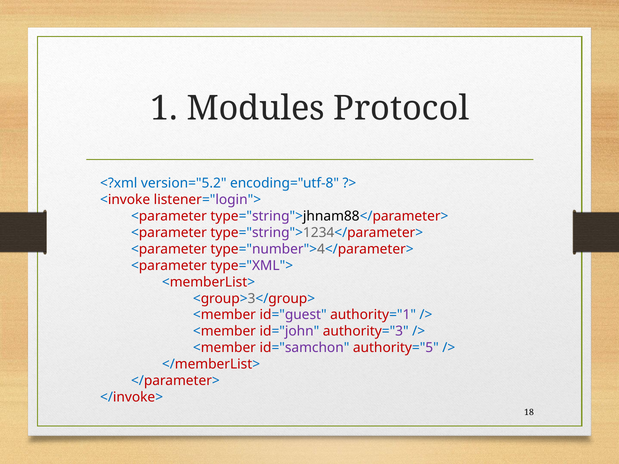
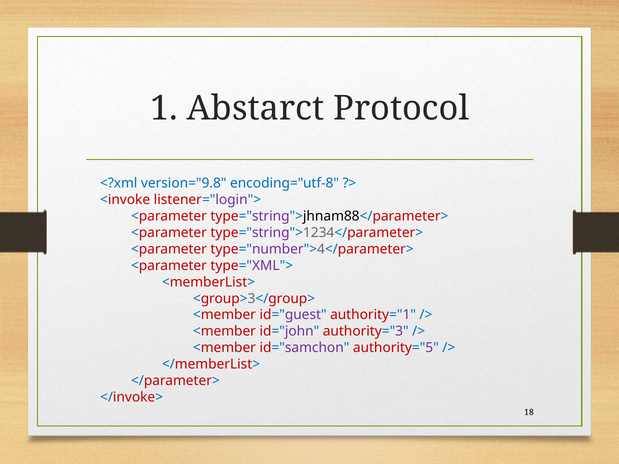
Modules: Modules -> Abstarct (256, 109)
version="5.2: version="5.2 -> version="9.8 (184, 183)
